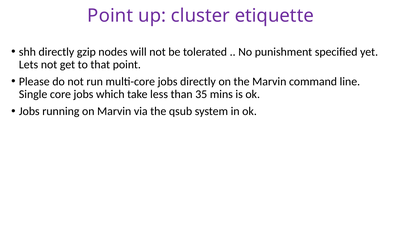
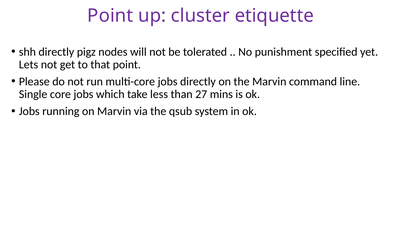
gzip: gzip -> pigz (86, 52)
35: 35 -> 27 (201, 94)
